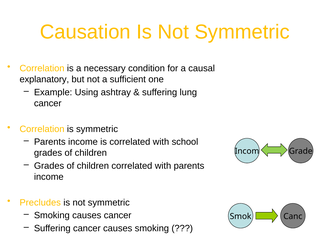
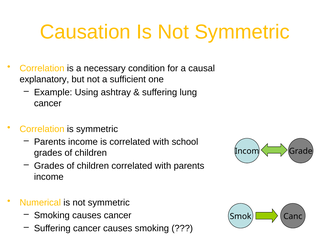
Precludes: Precludes -> Numerical (40, 202)
